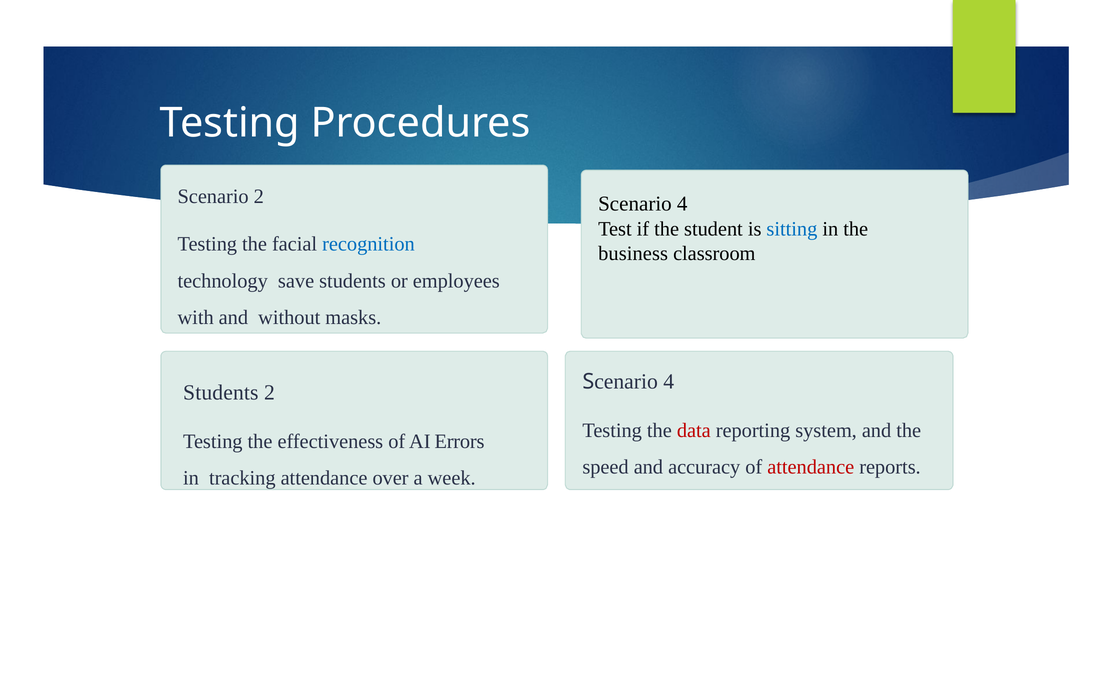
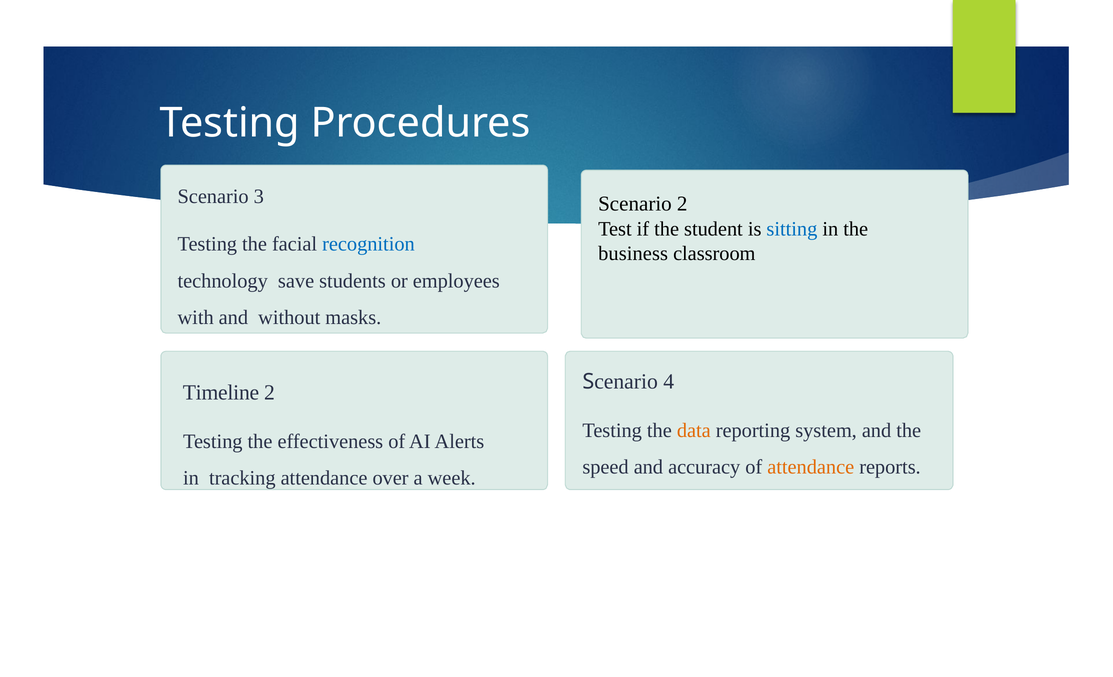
2: 2 -> 3 (259, 196)
Scenario 4: 4 -> 2 (682, 203)
Students: Students -> Timeline (221, 392)
data colour: red -> orange (694, 430)
Errors: Errors -> Alerts (459, 441)
attendance colour: red -> orange (811, 467)
